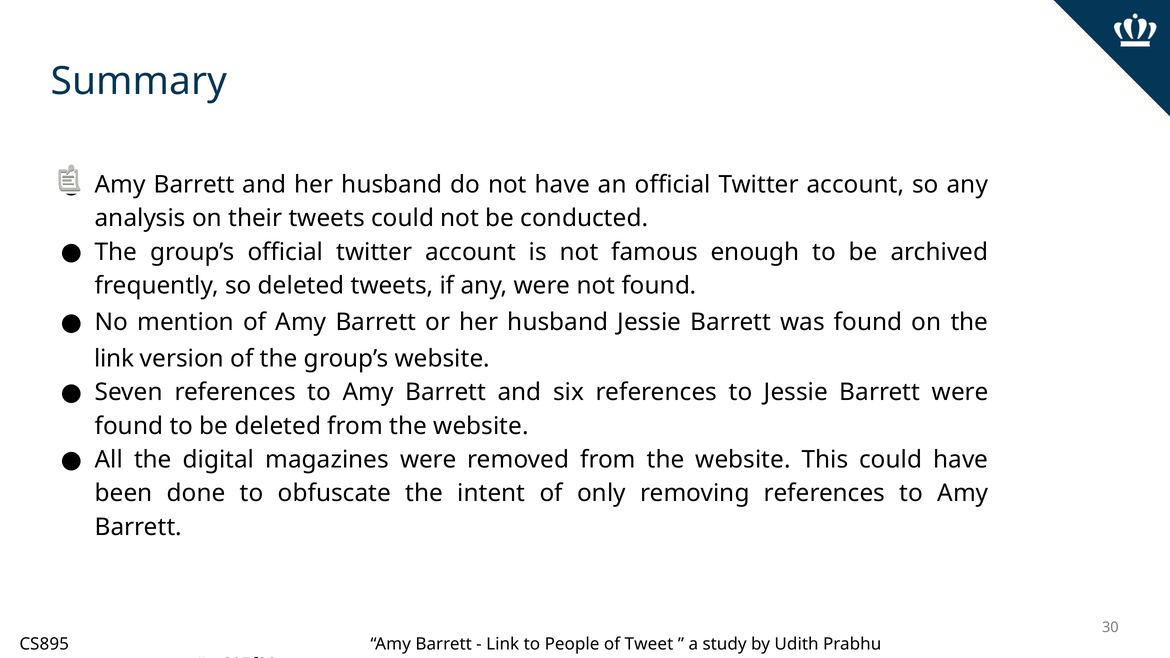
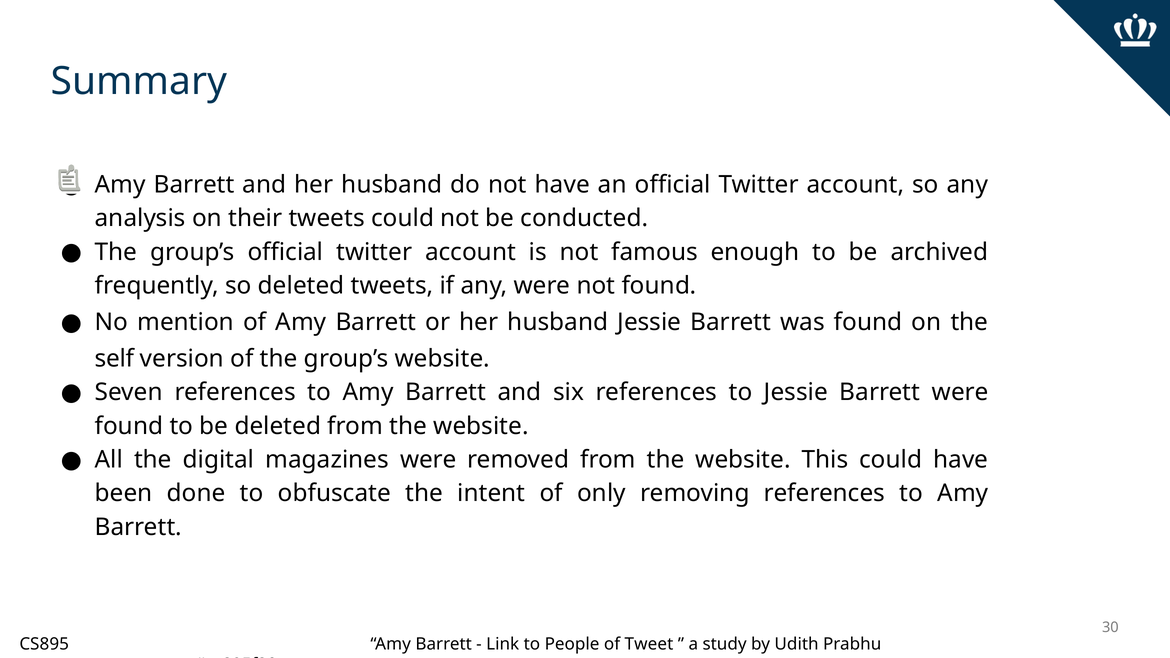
link: link -> self (114, 359)
